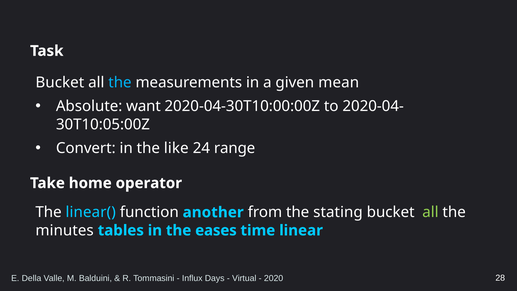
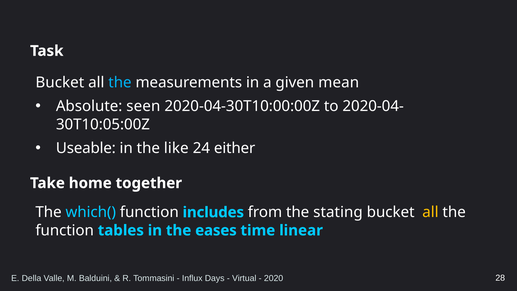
want: want -> seen (143, 106)
Convert: Convert -> Useable (86, 148)
range: range -> either (235, 148)
operator: operator -> together (149, 183)
linear(: linear( -> which( (91, 212)
another: another -> includes (213, 212)
all colour: light green -> yellow (430, 212)
minutes: minutes -> function (65, 230)
